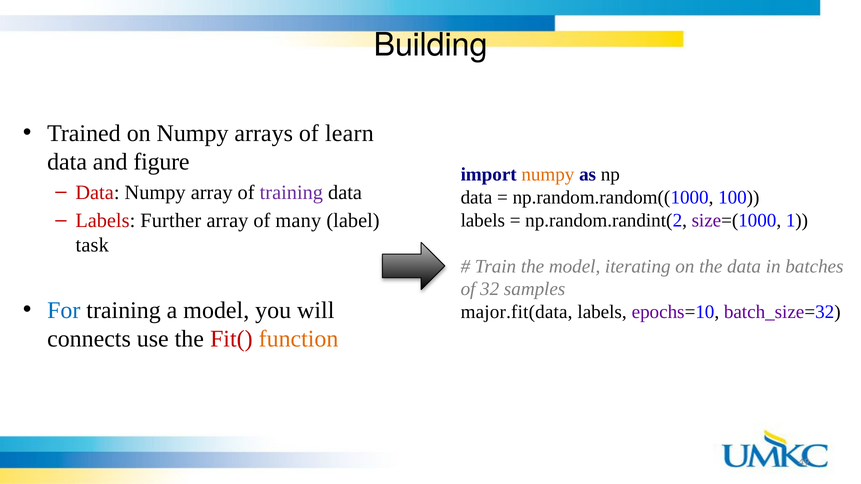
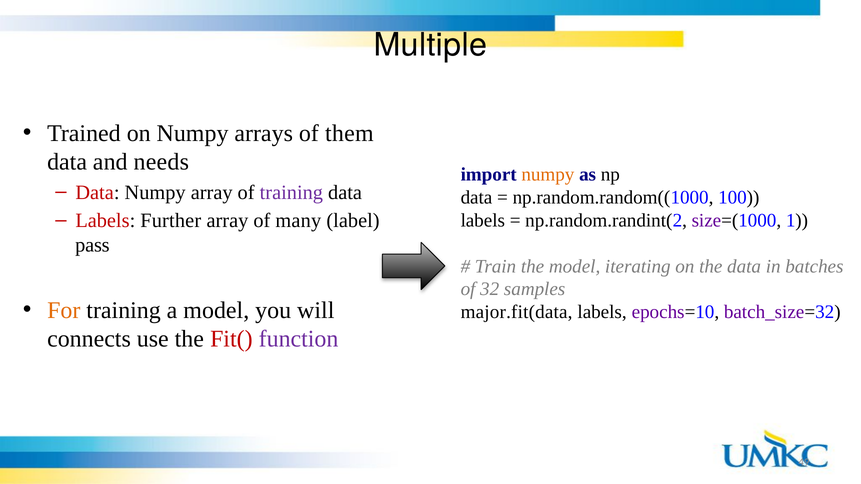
Building: Building -> Multiple (430, 45)
learn: learn -> them (349, 133)
figure: figure -> needs (161, 162)
task: task -> pass (92, 245)
For colour: blue -> orange (64, 310)
function colour: orange -> purple (299, 339)
